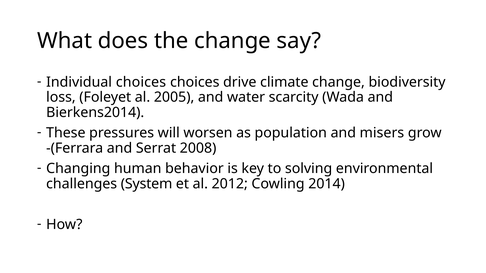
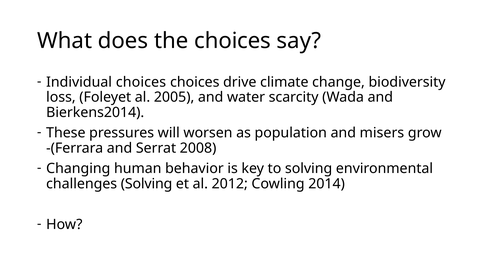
the change: change -> choices (233, 41)
challenges System: System -> Solving (147, 184)
